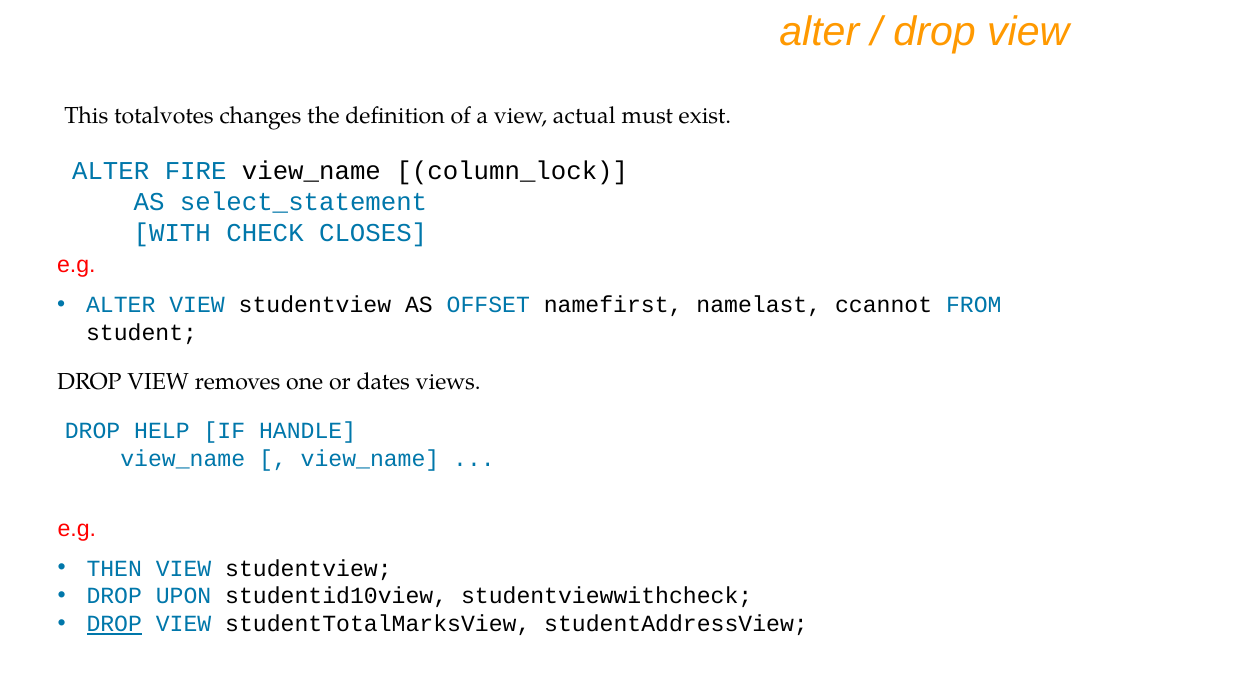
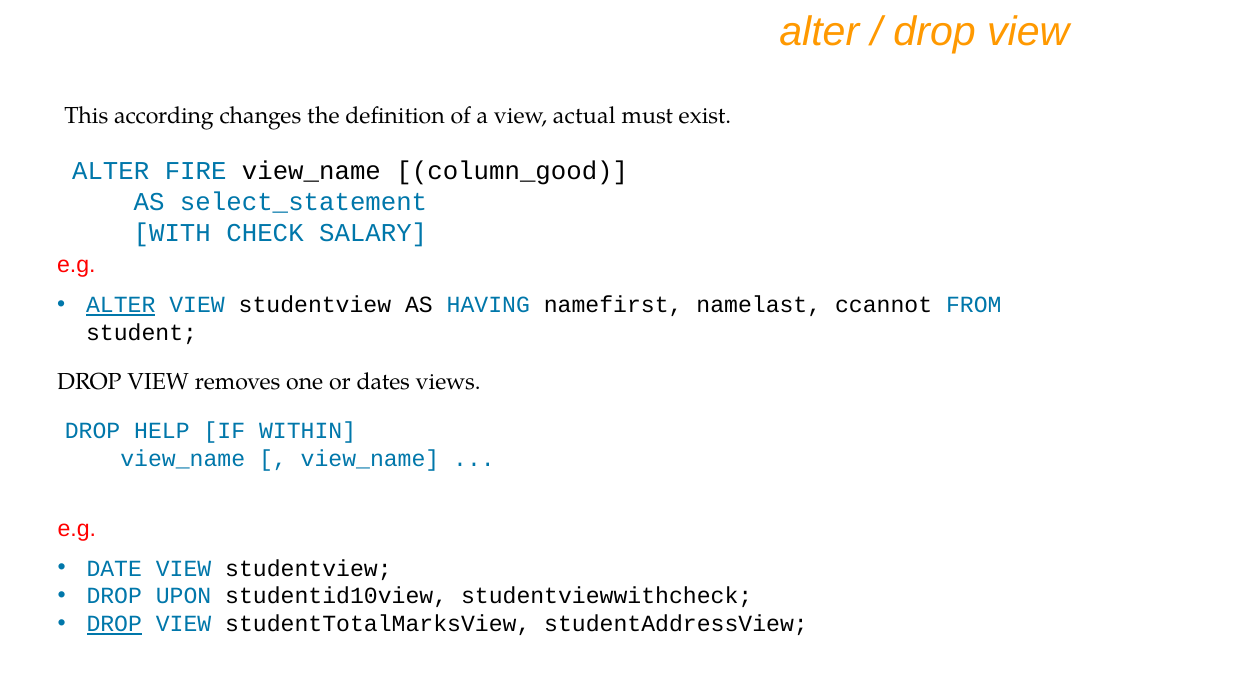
totalvotes: totalvotes -> according (164, 116)
column_lock: column_lock -> column_good (512, 171)
CLOSES: CLOSES -> SALARY (373, 233)
ALTER underline: none -> present (121, 305)
OFFSET: OFFSET -> HAVING (488, 305)
HANDLE: HANDLE -> WITHIN (308, 431)
THEN: THEN -> DATE (114, 568)
